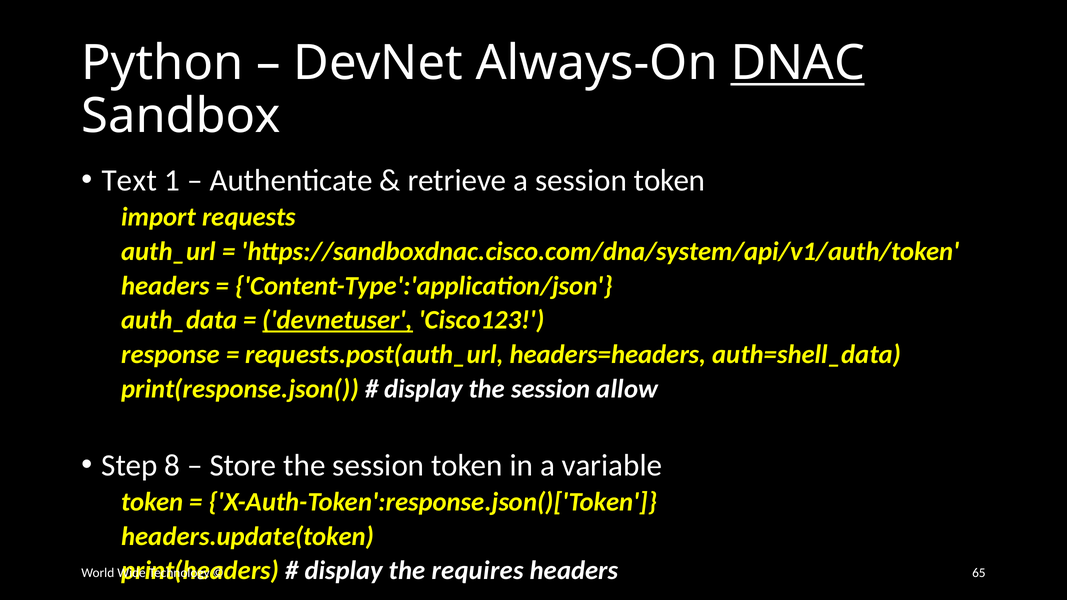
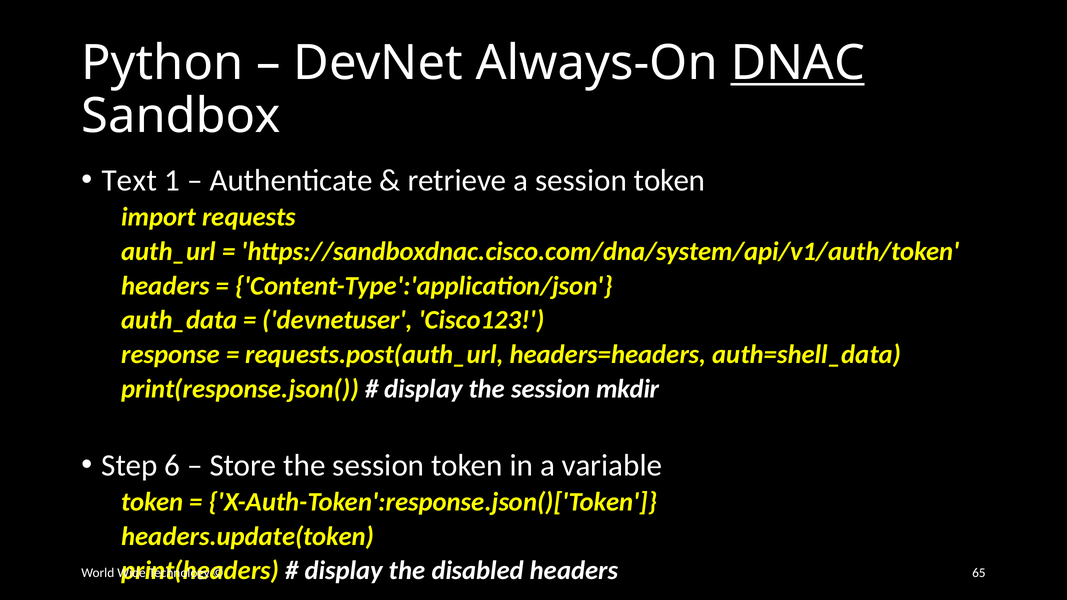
devnetuser underline: present -> none (338, 320)
allow: allow -> mkdir (628, 389)
8: 8 -> 6 (172, 465)
requires: requires -> disabled (478, 571)
